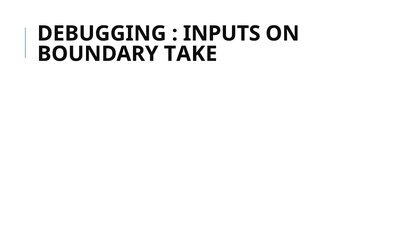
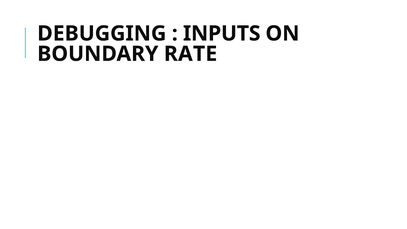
TAKE: TAKE -> RATE (191, 54)
